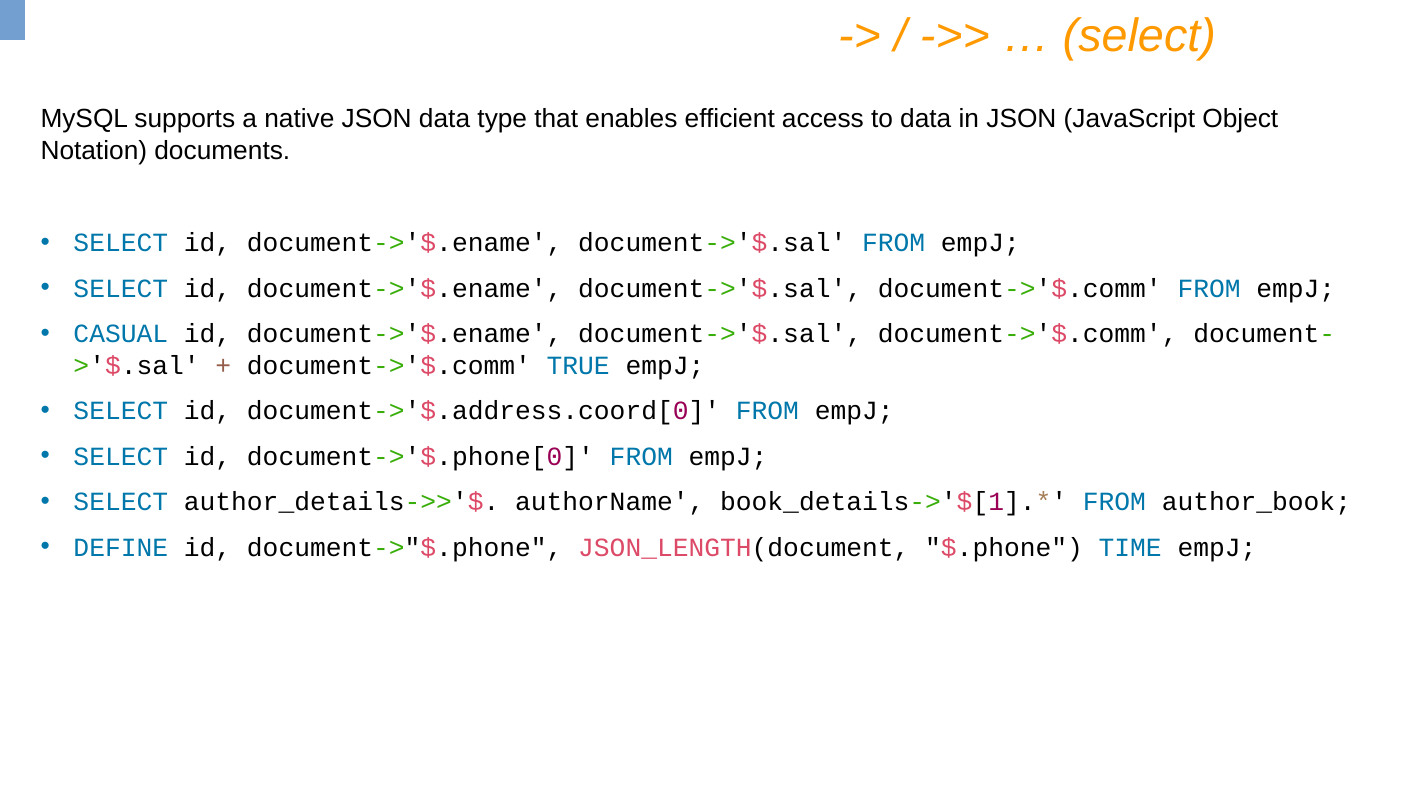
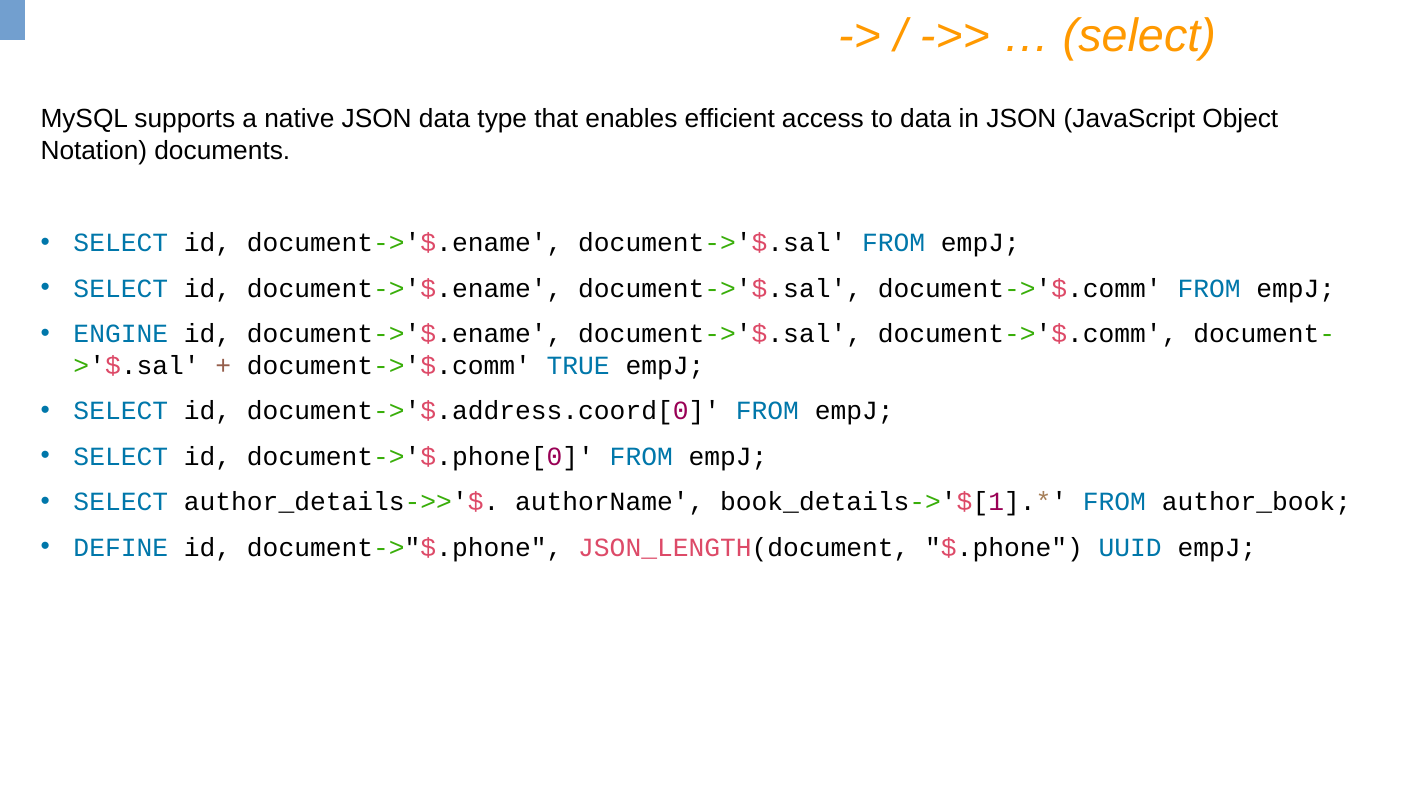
CASUAL: CASUAL -> ENGINE (121, 334)
TIME: TIME -> UUID (1130, 548)
